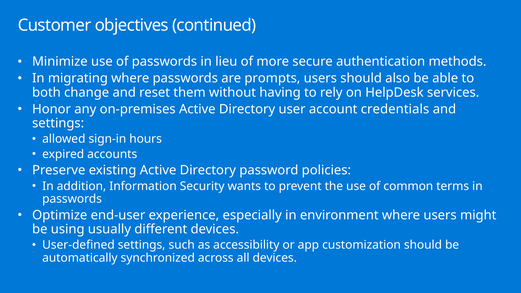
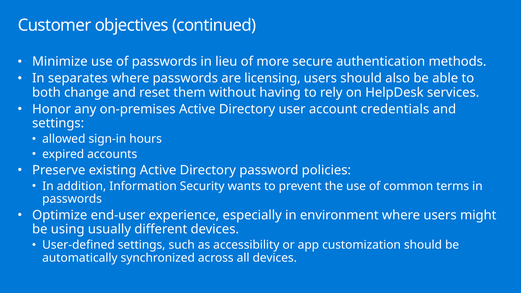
migrating: migrating -> separates (78, 78)
prompts: prompts -> licensing (272, 78)
